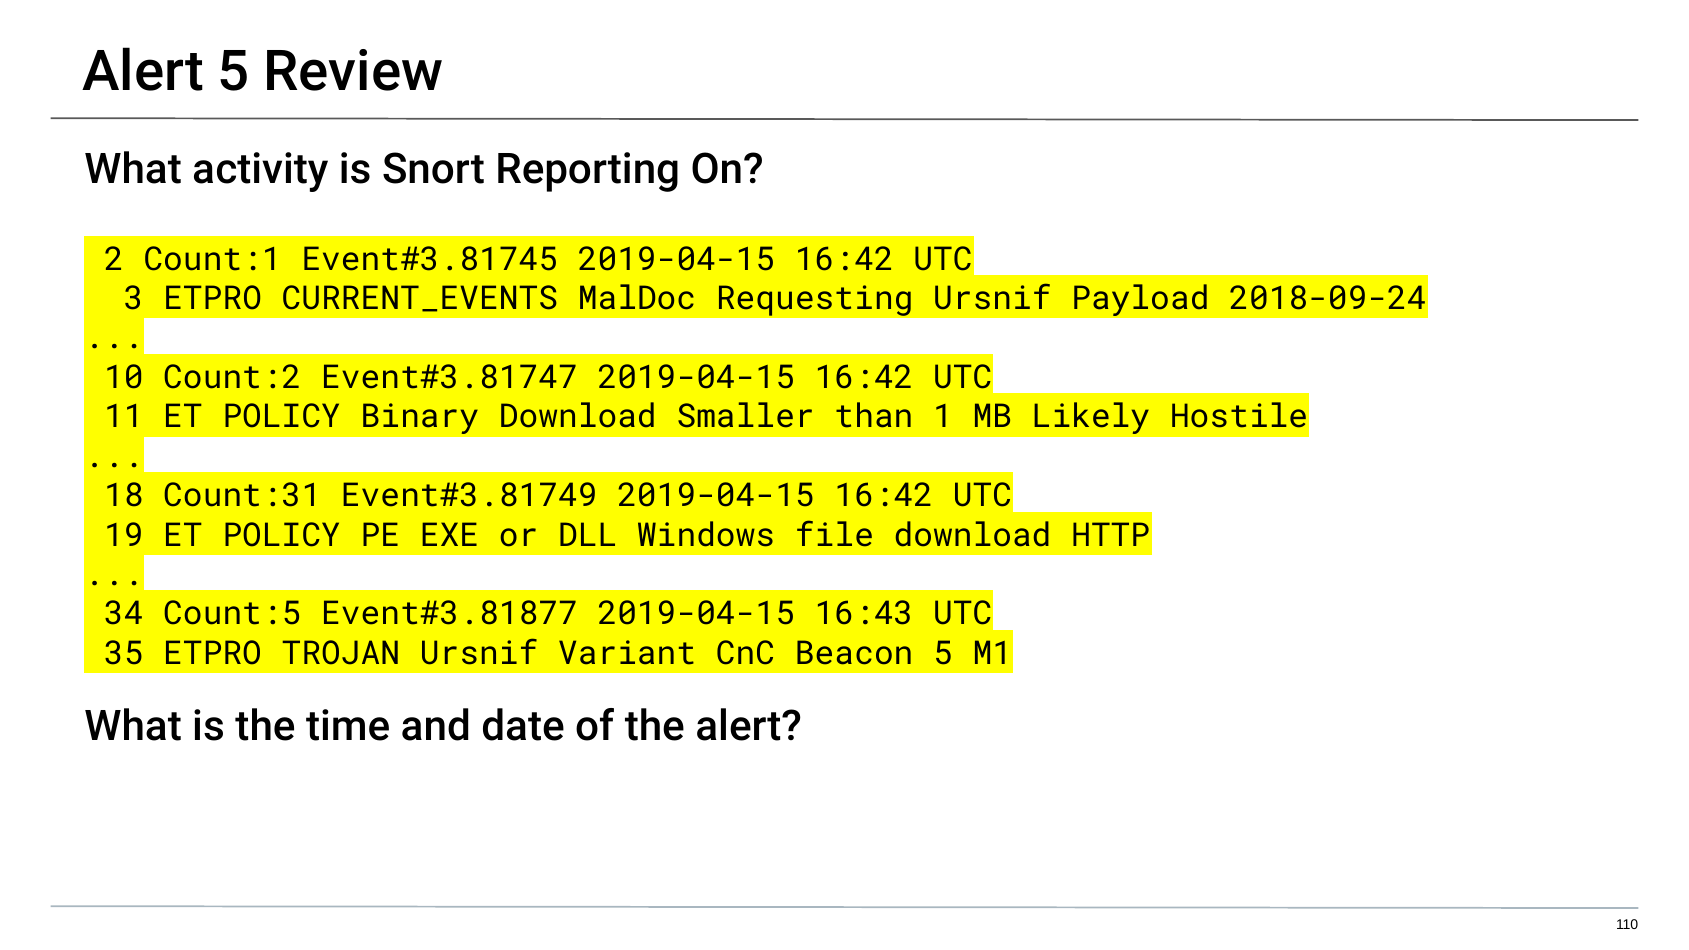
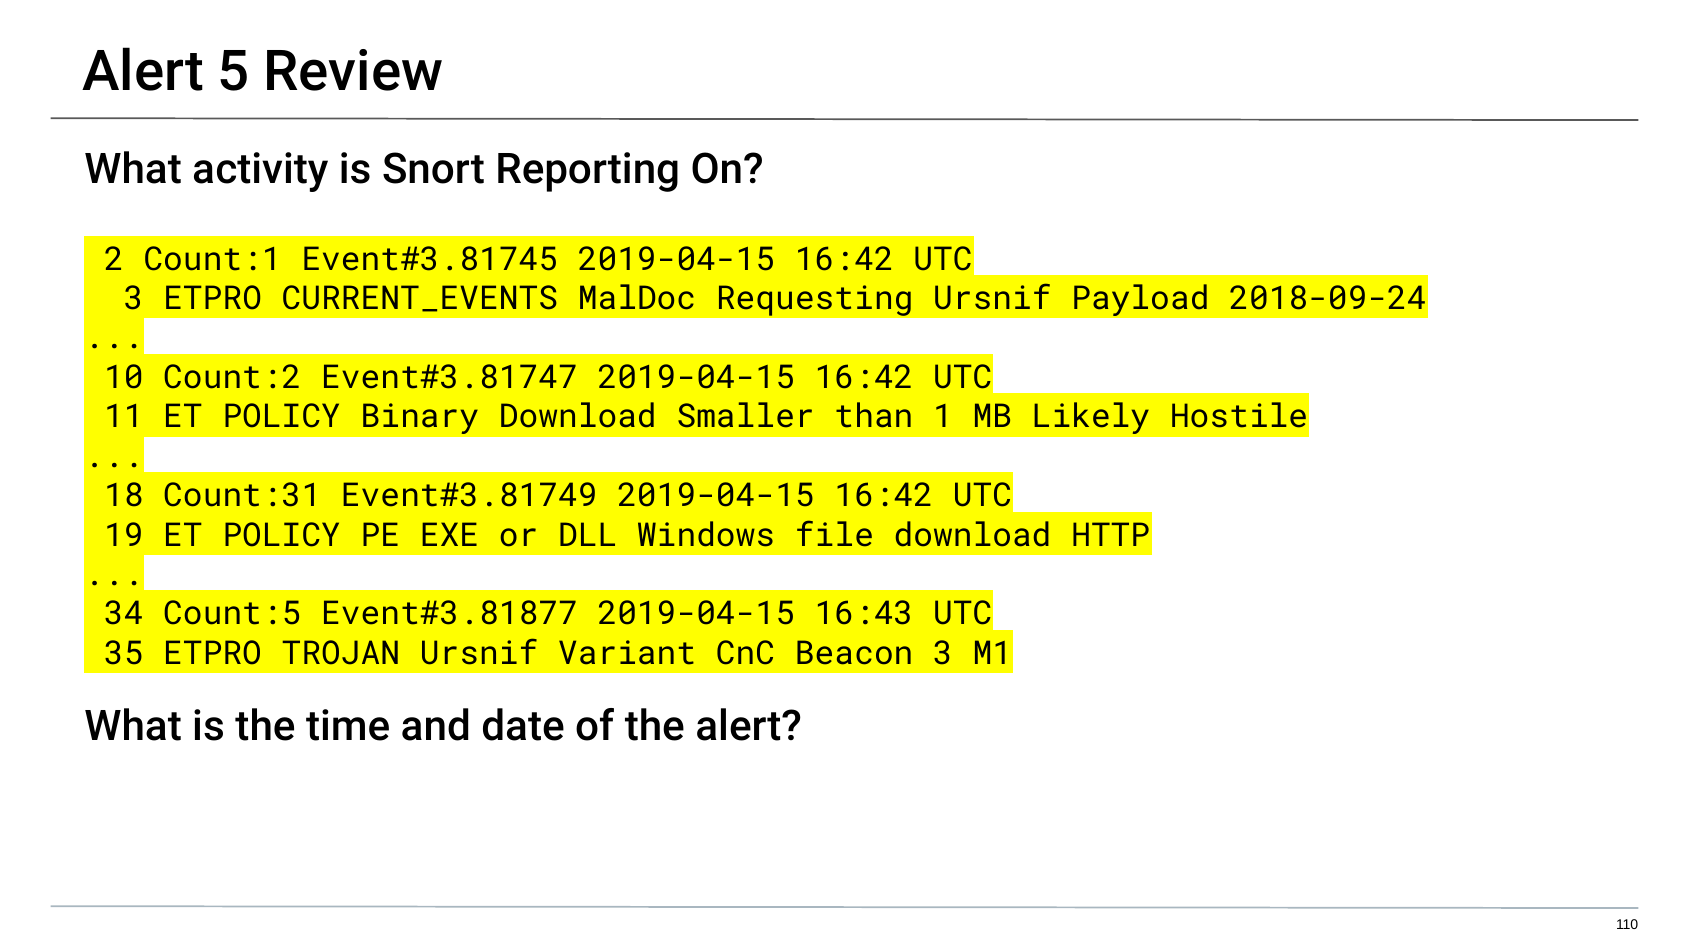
Beacon 5: 5 -> 3 (943, 654)
